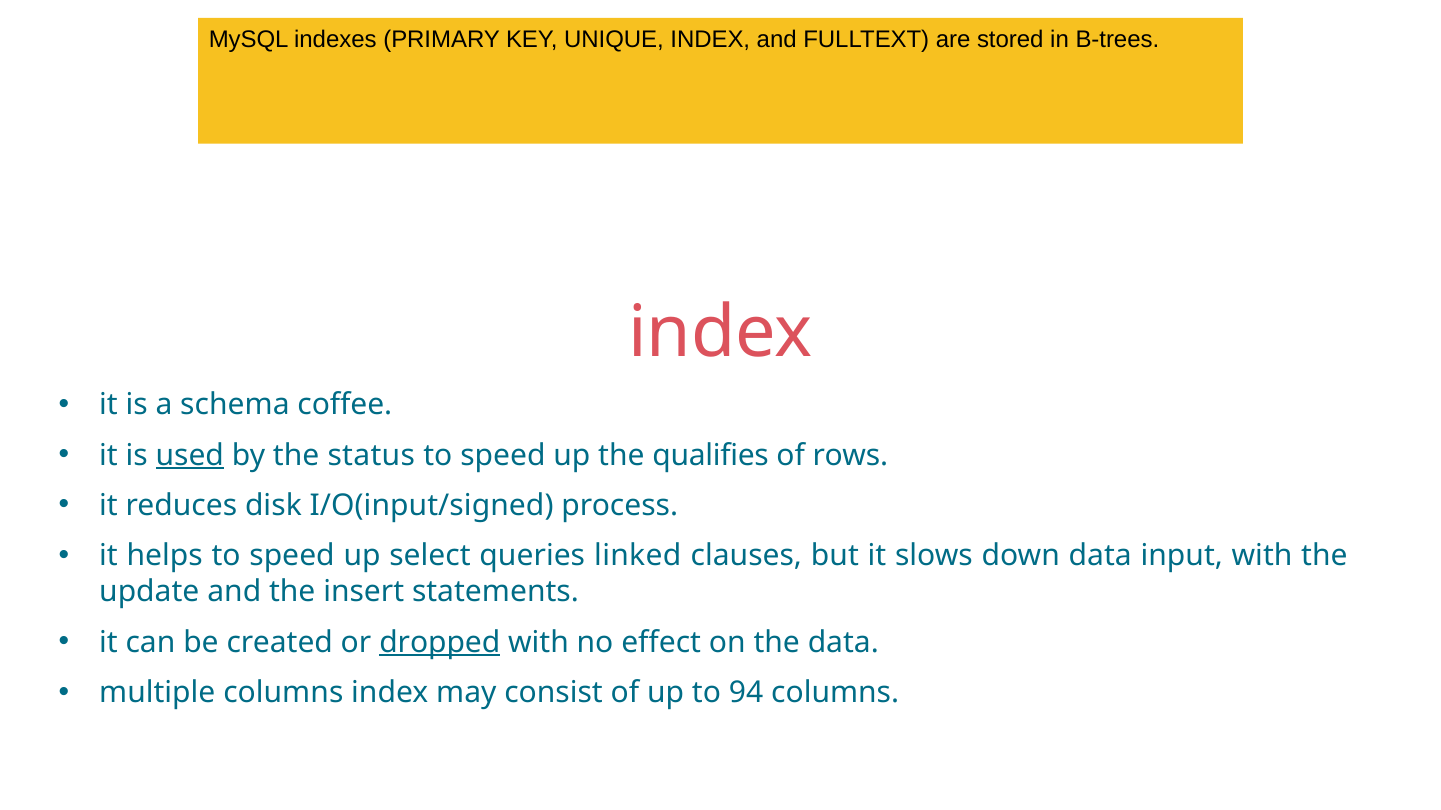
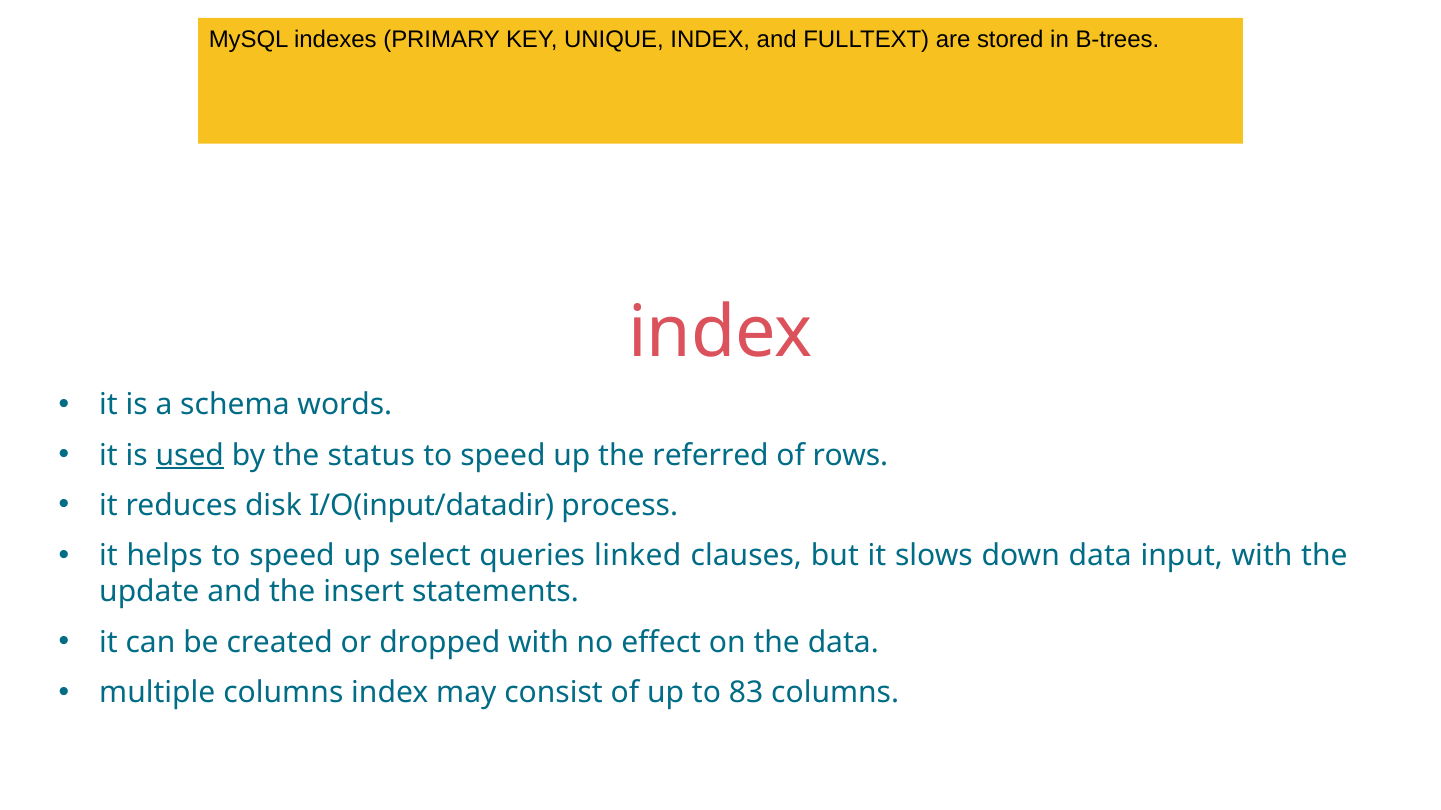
schema coffee: coffee -> words (345, 405)
qualifies: qualifies -> referred (711, 456)
I/O(input/signed: I/O(input/signed -> I/O(input/datadir (432, 506)
dropped underline: present -> none (440, 643)
94: 94 -> 83 (746, 693)
